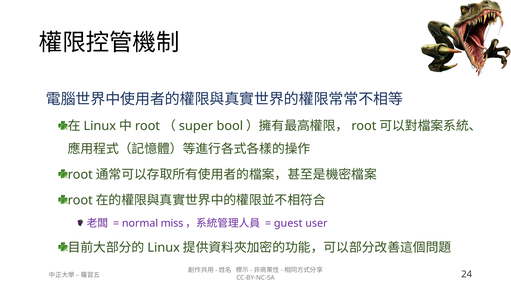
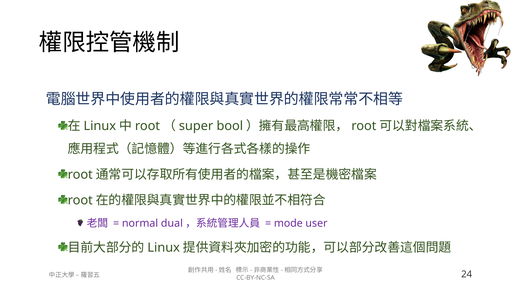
miss: miss -> dual (172, 224)
guest: guest -> mode (288, 224)
